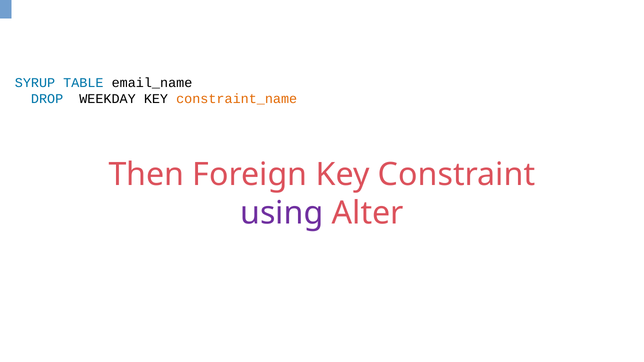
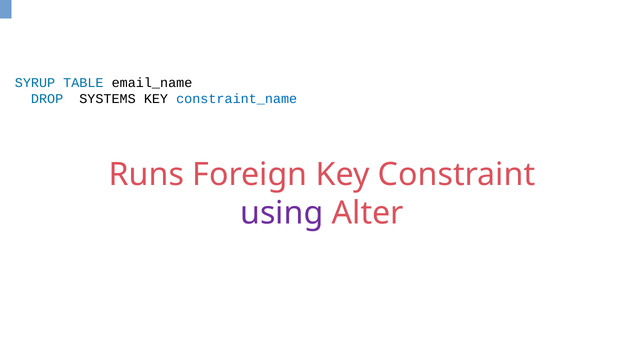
WEEKDAY: WEEKDAY -> SYSTEMS (108, 99)
constraint_name colour: orange -> blue (237, 99)
Then: Then -> Runs (146, 175)
